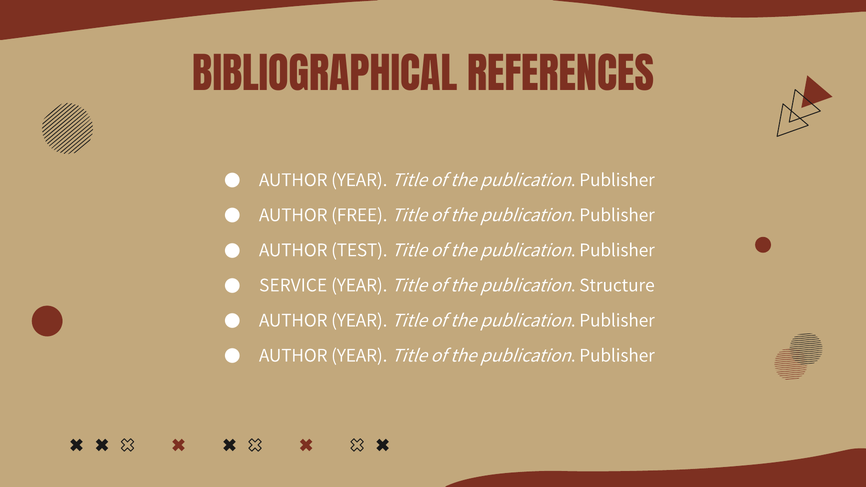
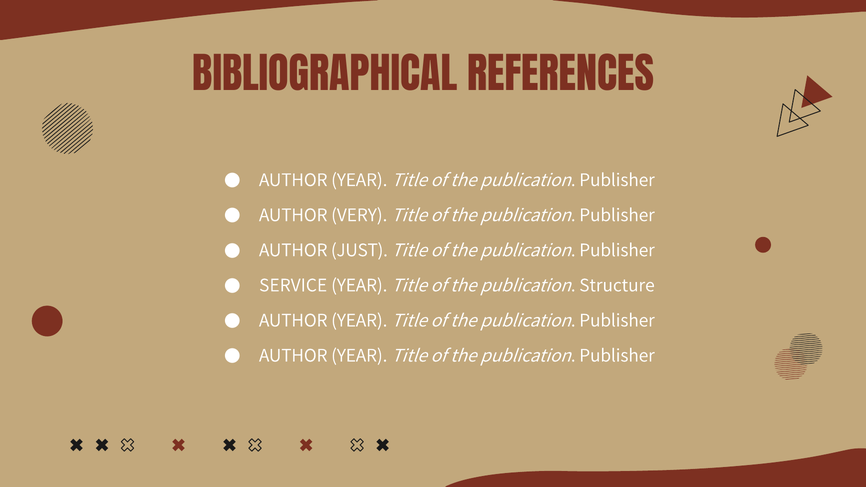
FREE: FREE -> VERY (359, 215)
TEST: TEST -> JUST (359, 250)
